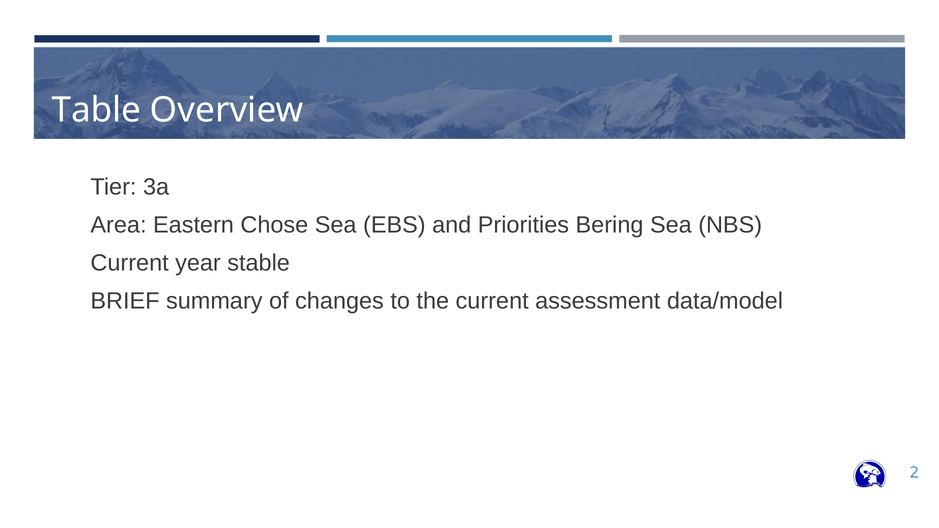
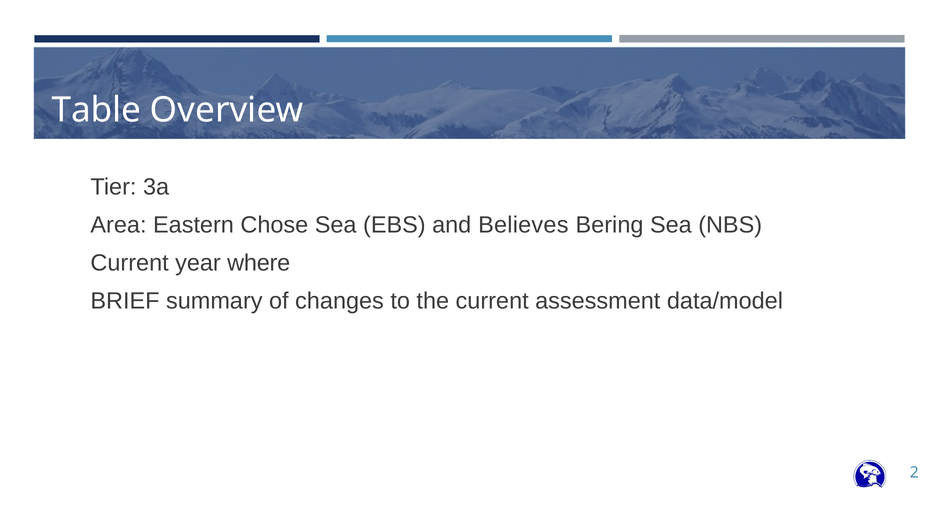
Priorities: Priorities -> Believes (523, 225)
stable: stable -> where (259, 263)
